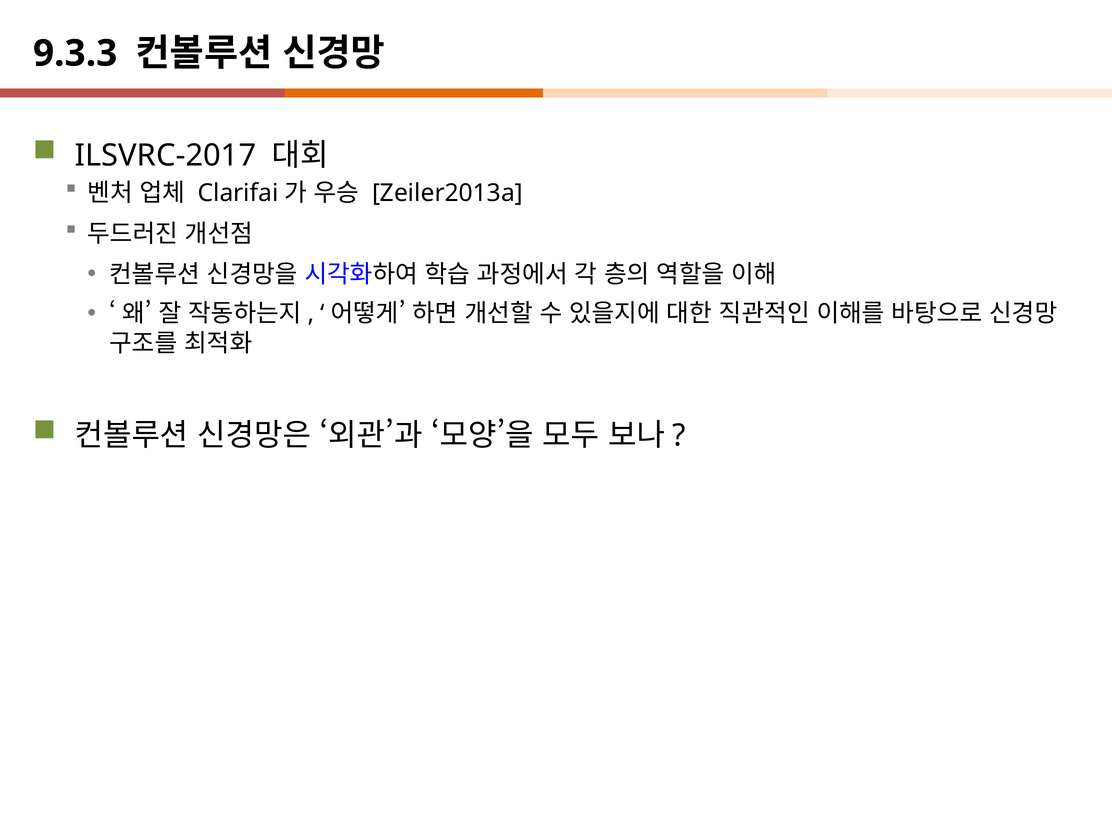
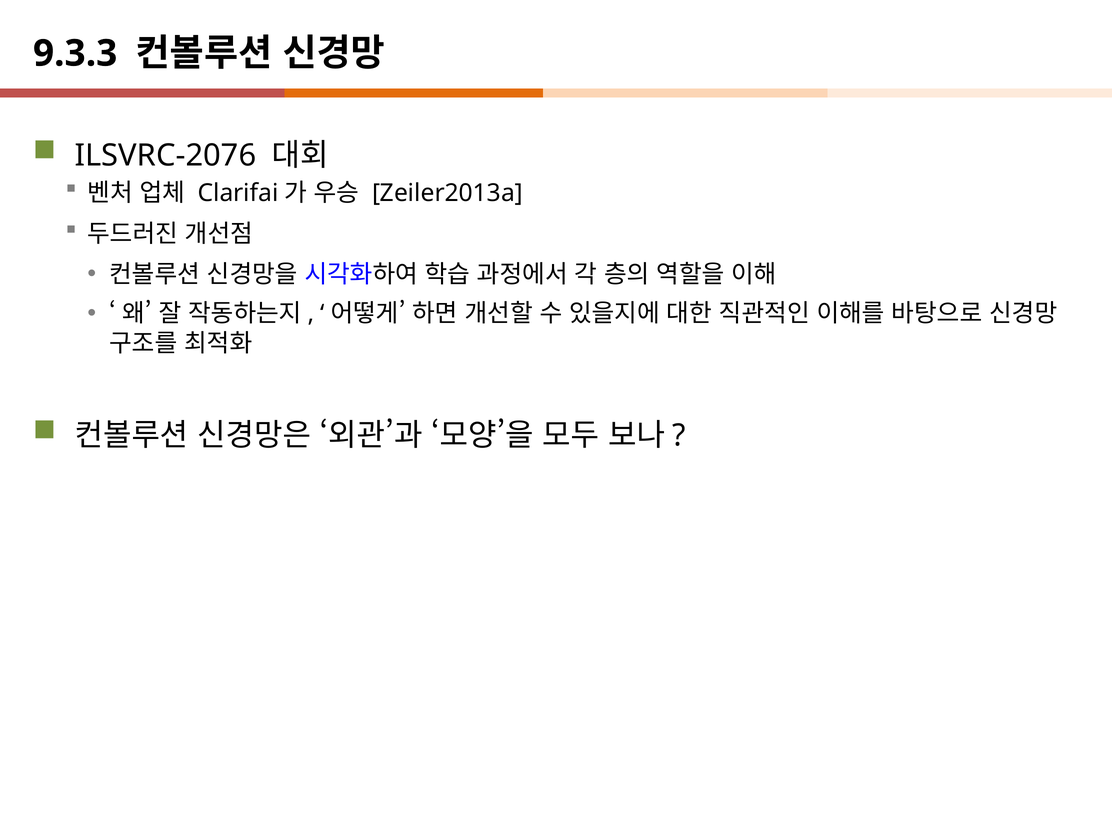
ILSVRC-2017: ILSVRC-2017 -> ILSVRC-2076 (166, 155)
